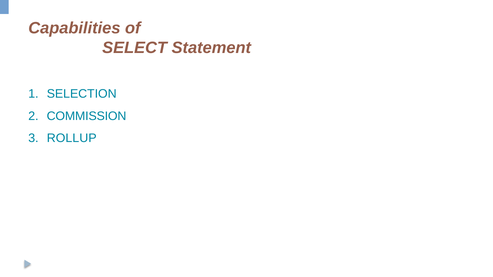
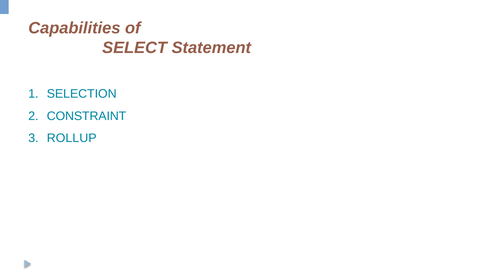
COMMISSION: COMMISSION -> CONSTRAINT (86, 116)
